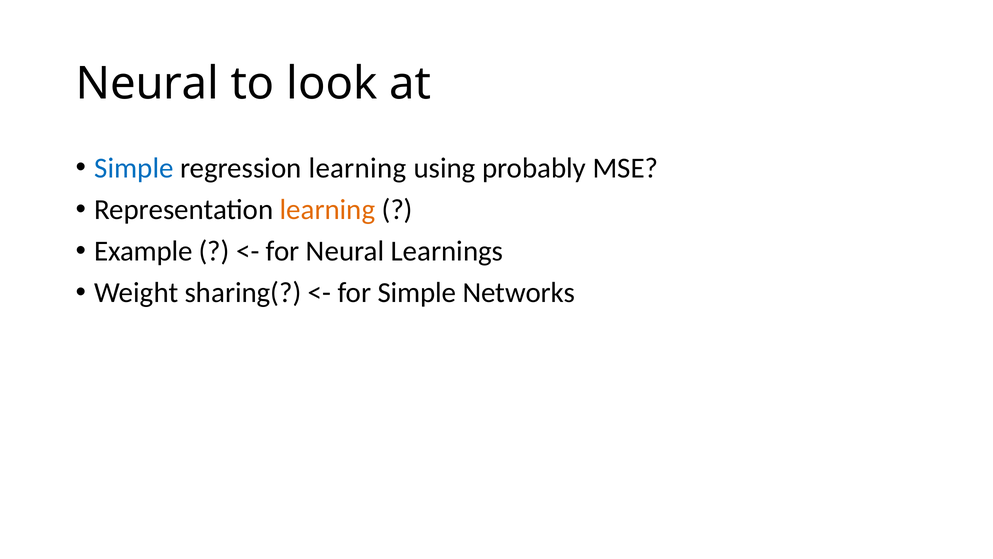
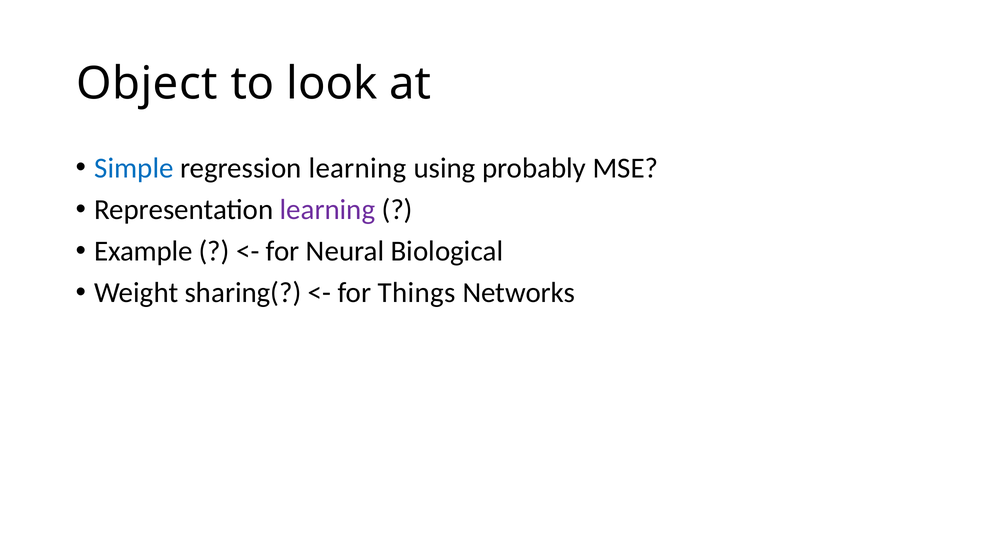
Neural: Neural -> Object (147, 83)
learning colour: orange -> purple (327, 209)
Learnings: Learnings -> Biological (447, 251)
for Simple: Simple -> Things (417, 293)
